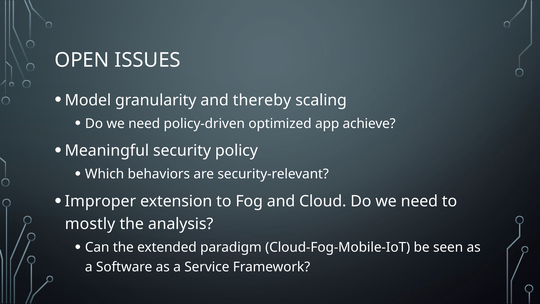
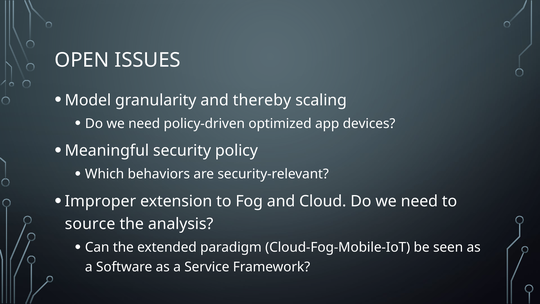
achieve: achieve -> devices (369, 123)
mostly: mostly -> source (90, 224)
